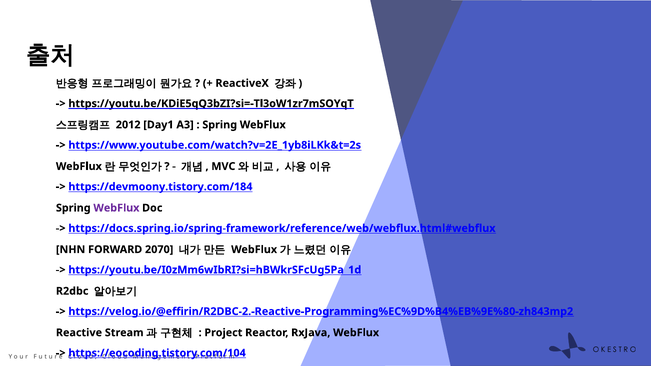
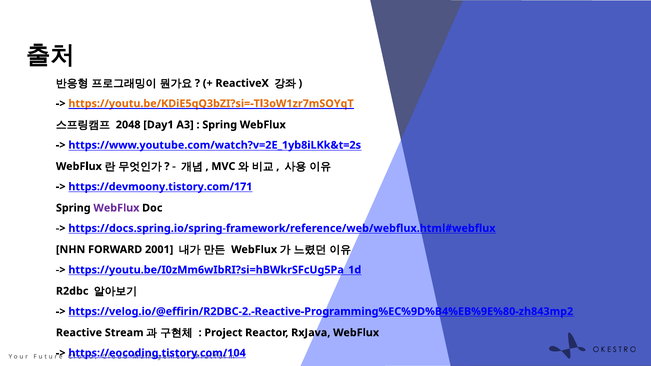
https://youtu.be/KDiE5qQ3bZI?si=-Tl3oW1zr7mSOYqT colour: black -> orange (211, 104)
2012: 2012 -> 2048 (128, 125)
https://devmoony.tistory.com/184: https://devmoony.tistory.com/184 -> https://devmoony.tistory.com/171 (160, 187)
2070: 2070 -> 2001 (159, 250)
